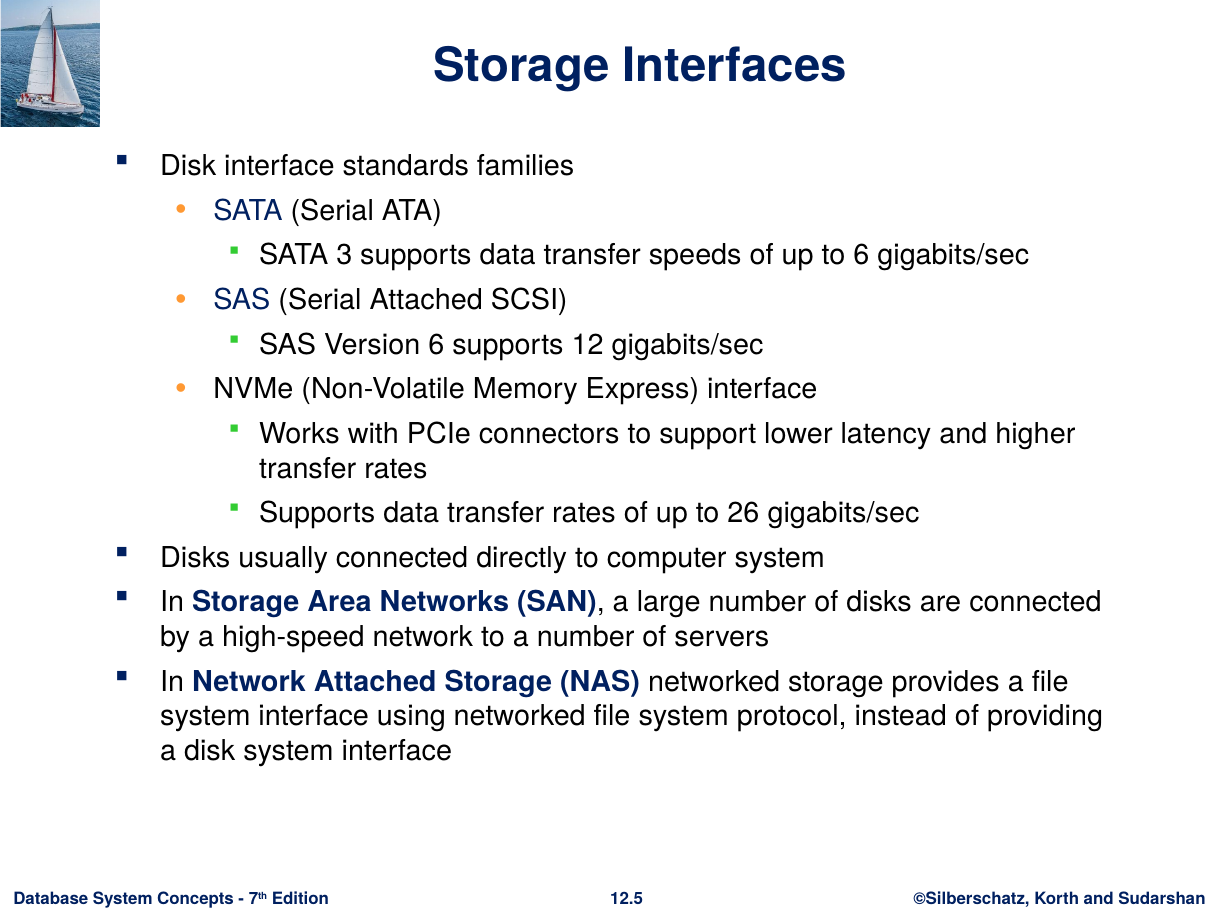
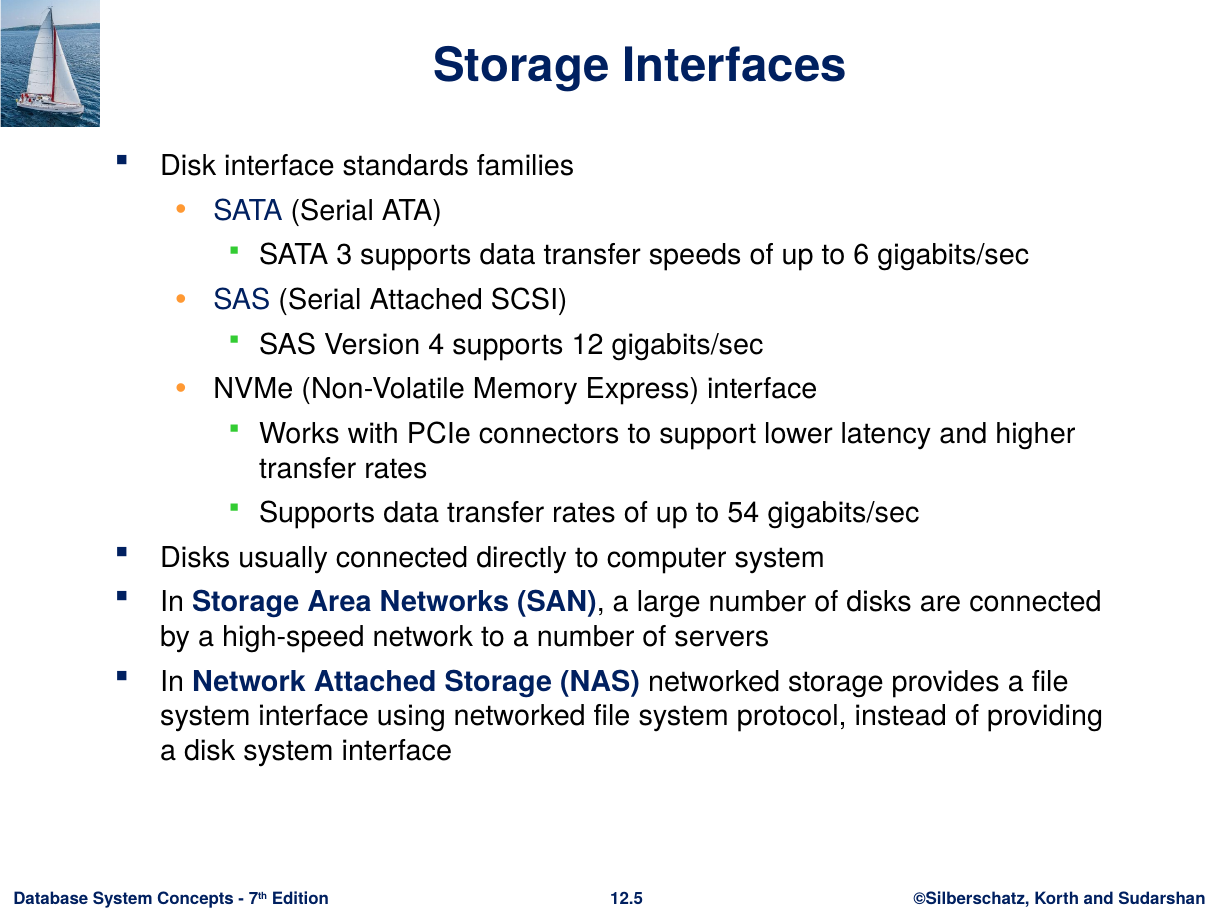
Version 6: 6 -> 4 (436, 345)
26: 26 -> 54 (743, 513)
